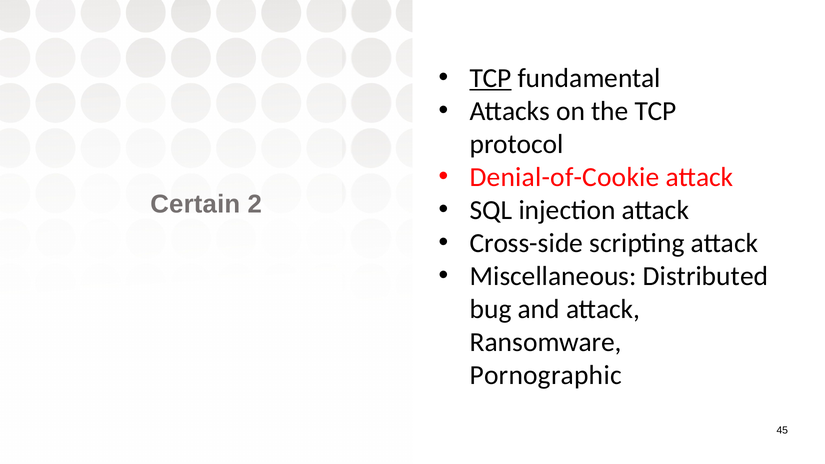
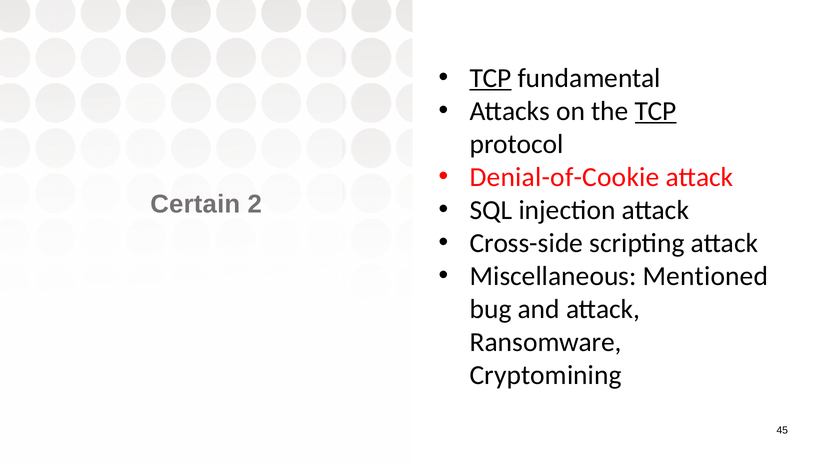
TCP underline: none -> present (656, 111)
Distributed: Distributed -> Mentioned (705, 276)
Pornographic: Pornographic -> Cryptomining (546, 375)
